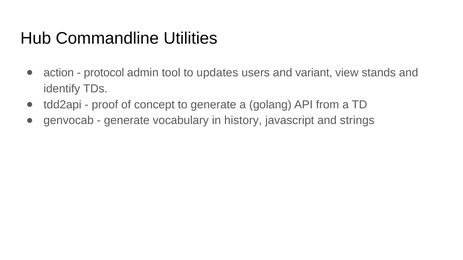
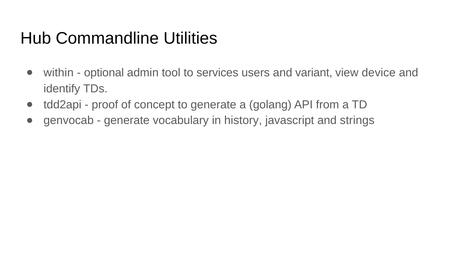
action: action -> within (59, 73)
protocol: protocol -> optional (104, 73)
updates: updates -> services (217, 73)
stands: stands -> device (379, 73)
